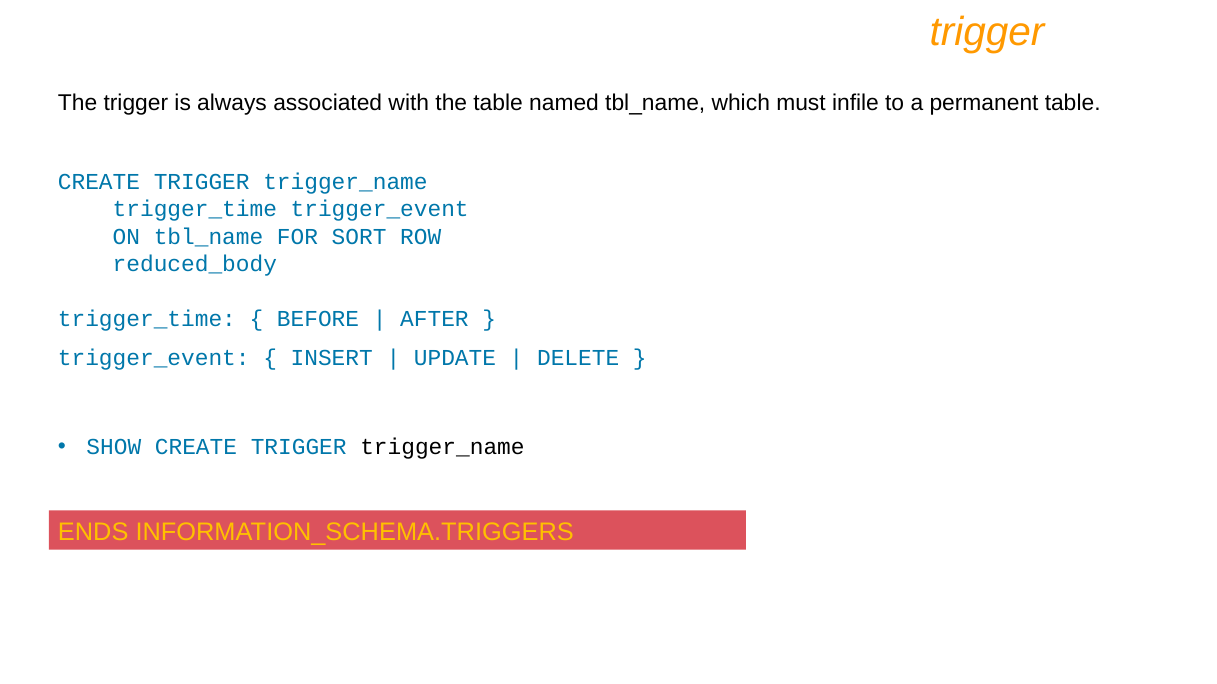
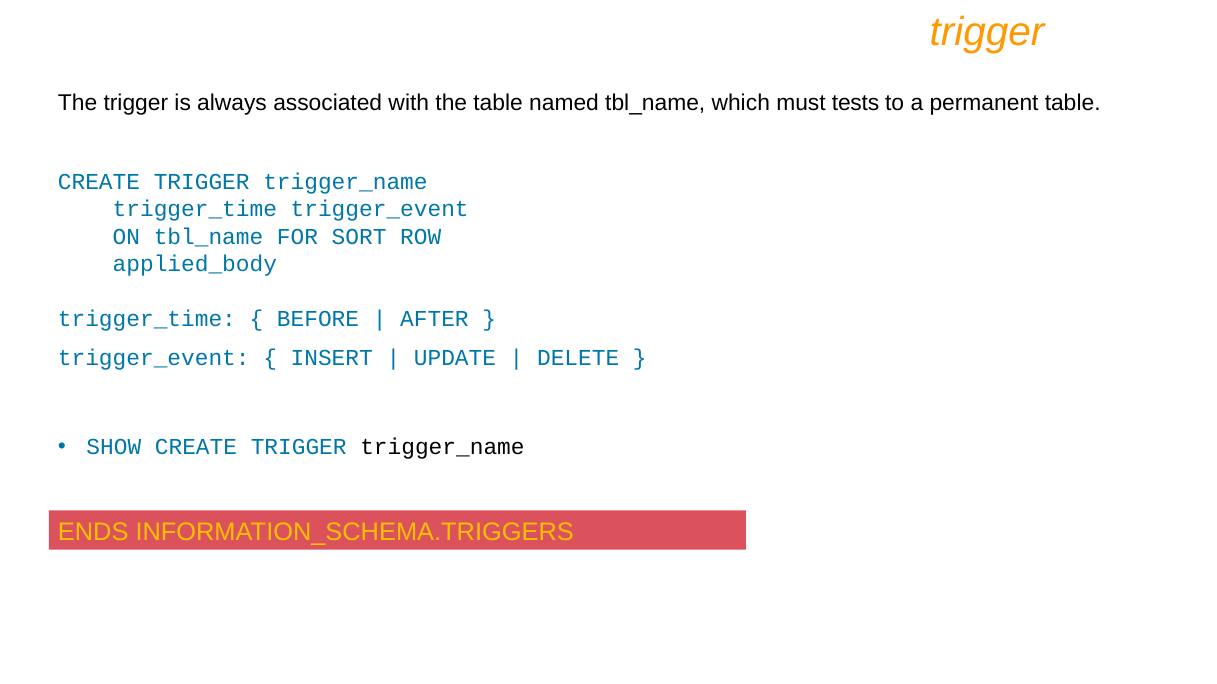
infile: infile -> tests (856, 103)
reduced_body: reduced_body -> applied_body (195, 264)
